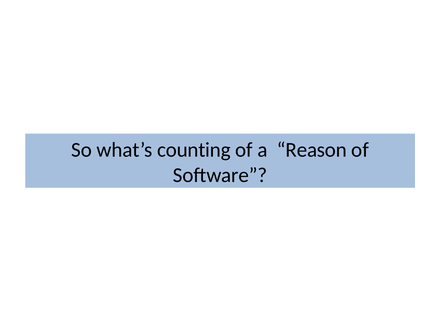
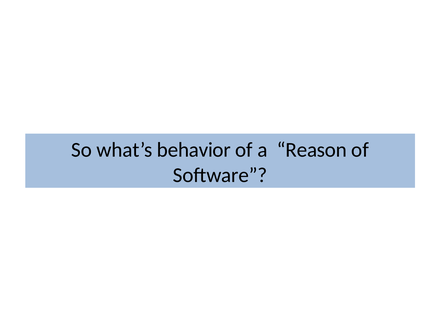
counting: counting -> behavior (194, 150)
